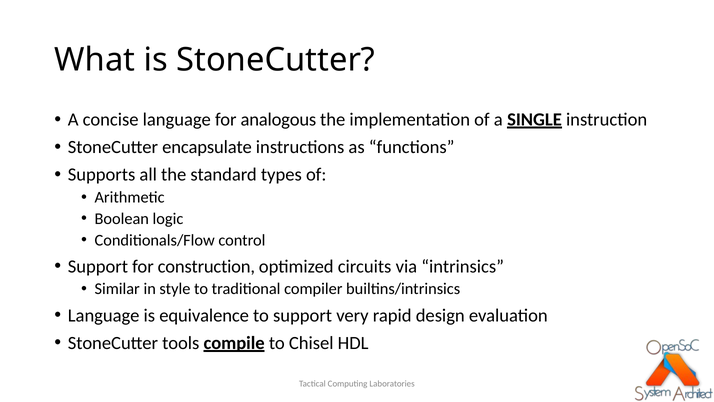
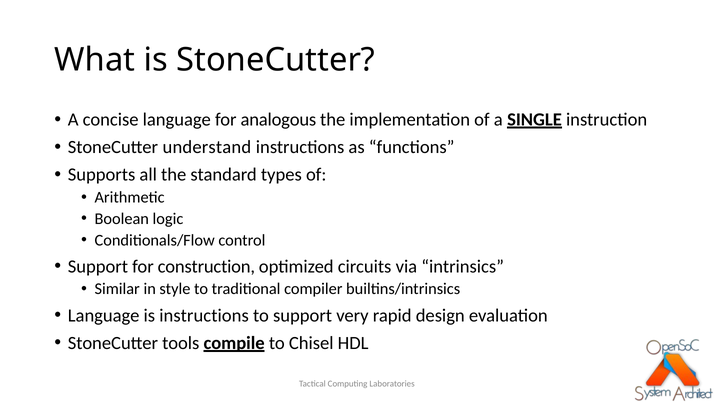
encapsulate: encapsulate -> understand (207, 147)
is equivalence: equivalence -> instructions (204, 315)
